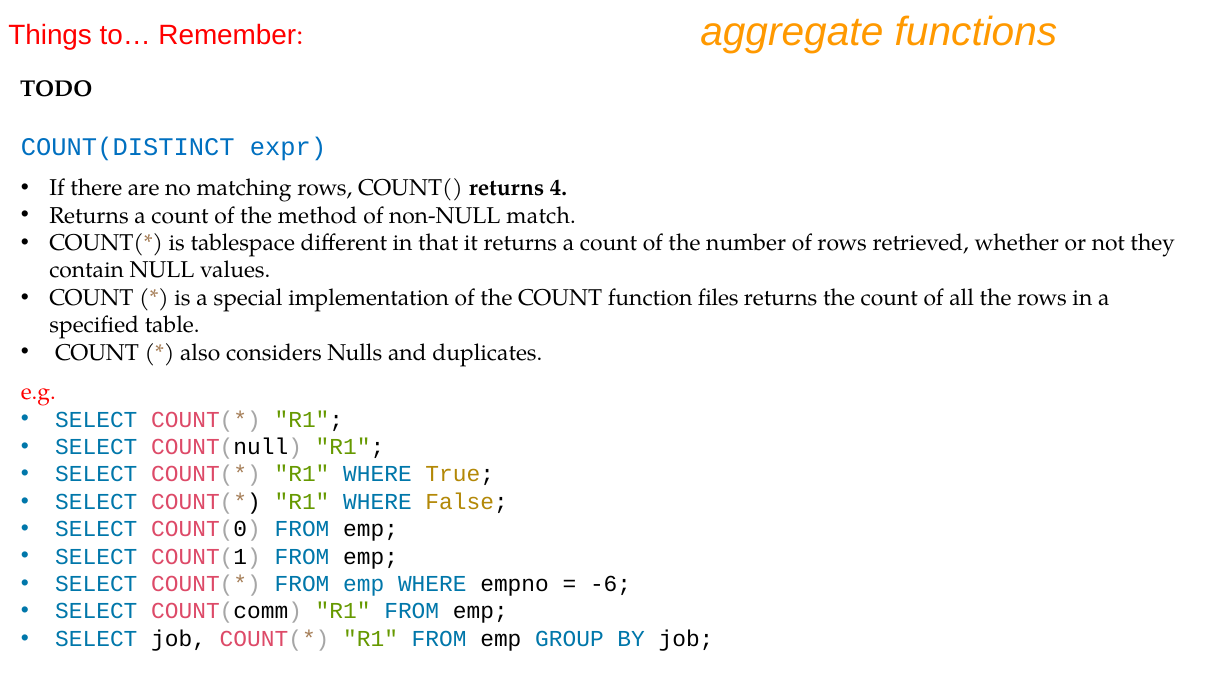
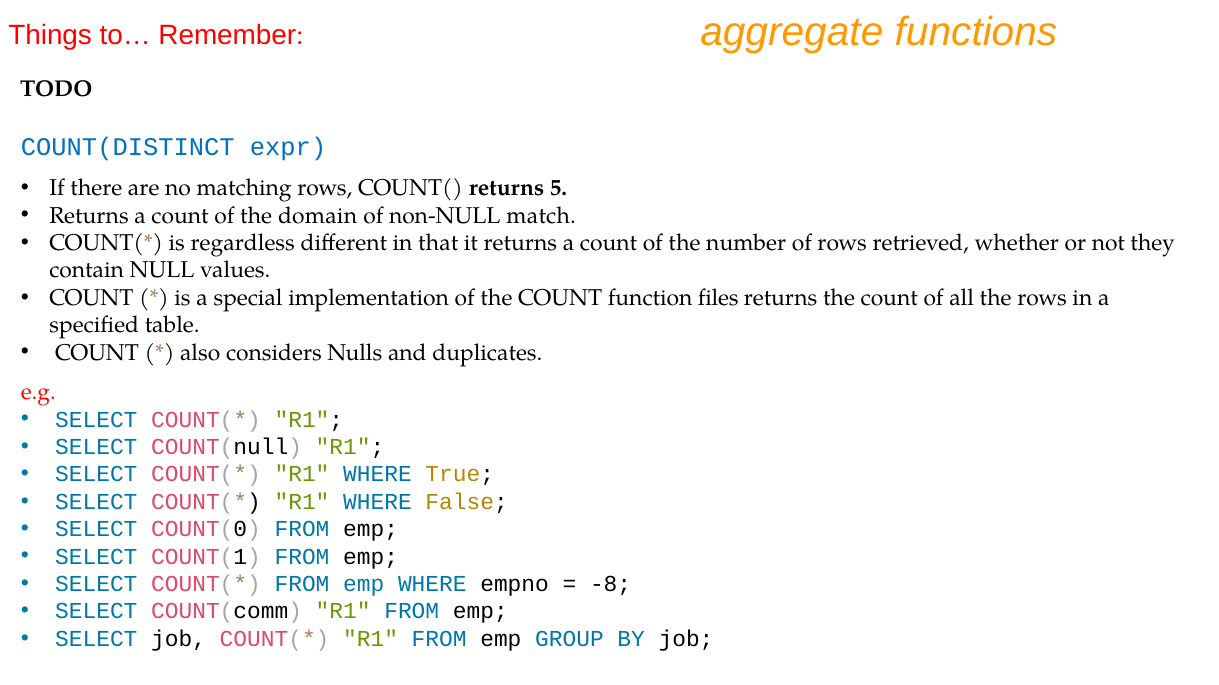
4: 4 -> 5 (558, 188)
method: method -> domain (318, 216)
tablespace: tablespace -> regardless (243, 243)
-6: -6 -> -8 (611, 585)
